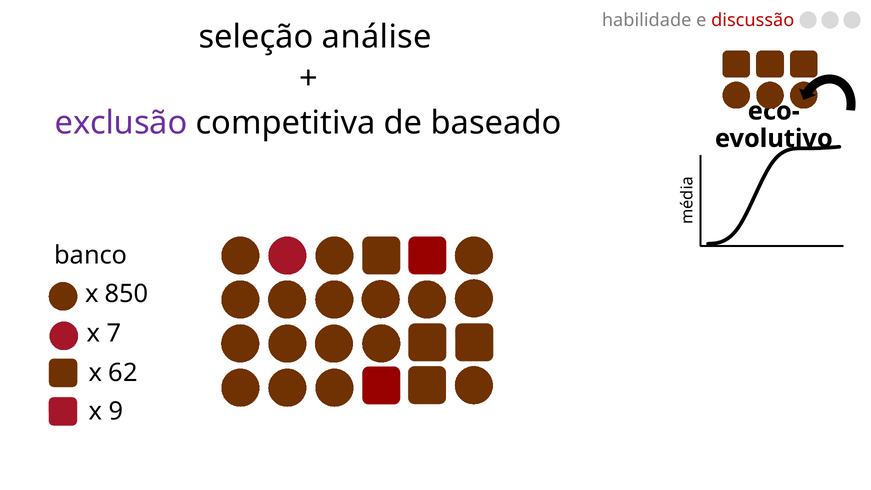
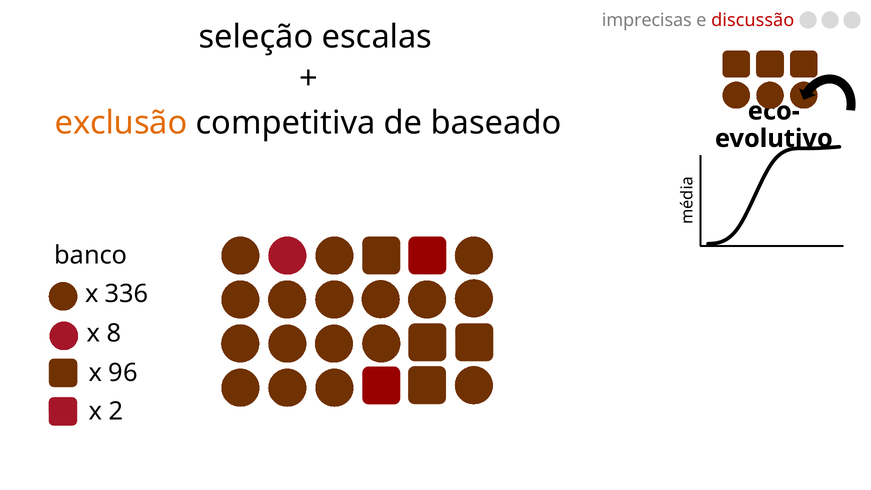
habilidade: habilidade -> imprecisas (647, 20)
análise: análise -> escalas (377, 37)
exclusão colour: purple -> orange (121, 123)
850: 850 -> 336 (127, 294)
7: 7 -> 8 (114, 333)
62: 62 -> 96 (123, 373)
9: 9 -> 2 (116, 411)
